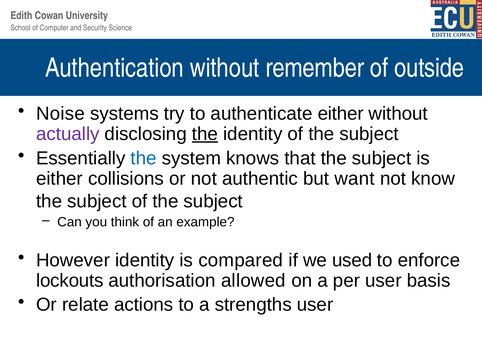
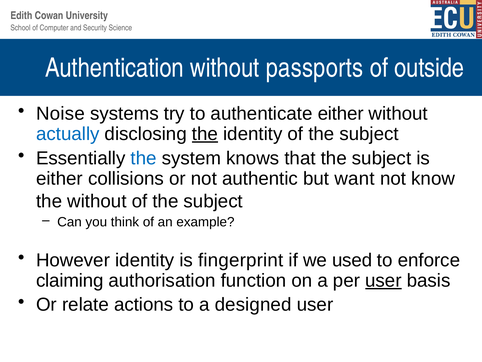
remember: remember -> passports (314, 68)
actually colour: purple -> blue (68, 134)
subject: subject -> without (97, 201)
compared: compared -> fingerprint (241, 260)
lockouts: lockouts -> claiming (70, 280)
allowed: allowed -> function (253, 280)
user underline: none -> present (383, 280)
strengths: strengths -> designed (253, 304)
